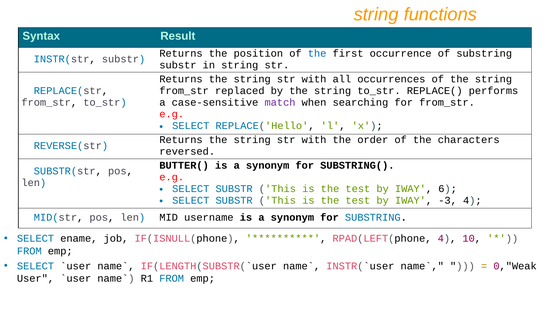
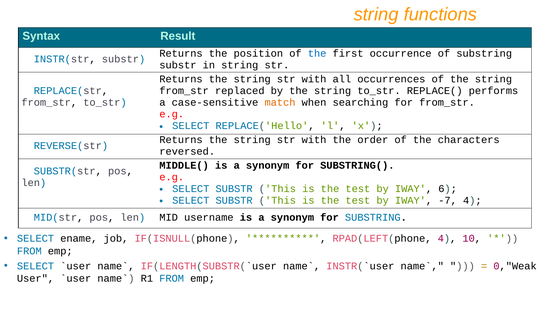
match colour: purple -> orange (280, 103)
BUTTER(: BUTTER( -> MIDDLE( (184, 166)
-3: -3 -> -7 (448, 201)
